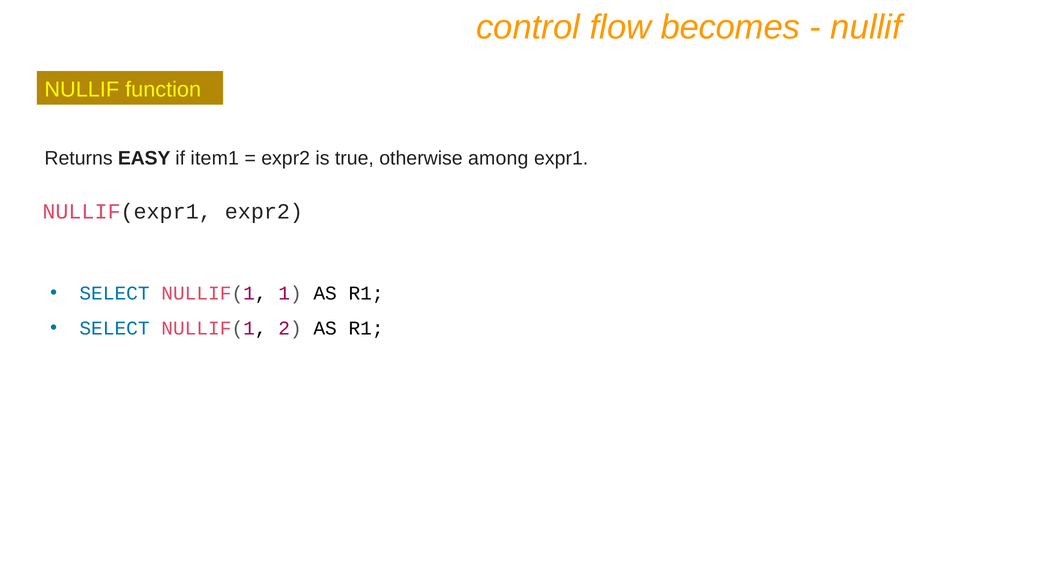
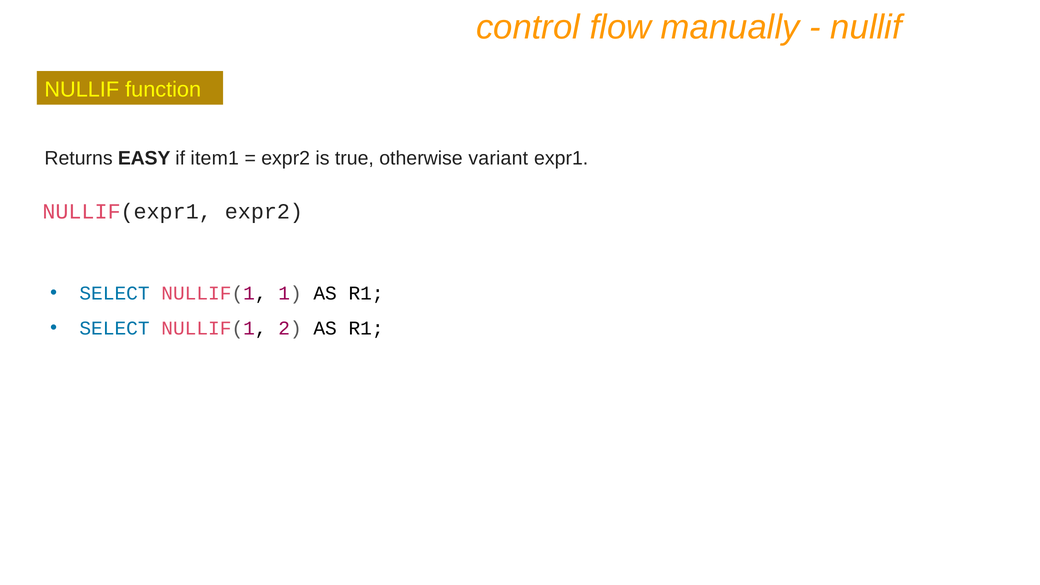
becomes: becomes -> manually (730, 27)
among: among -> variant (498, 158)
